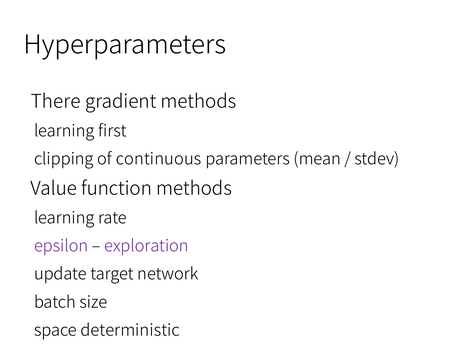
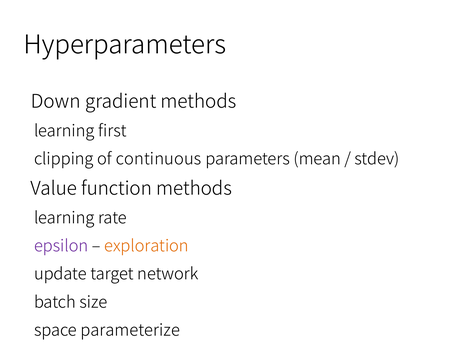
There: There -> Down (56, 102)
exploration colour: purple -> orange (146, 246)
deterministic: deterministic -> parameterize (130, 331)
